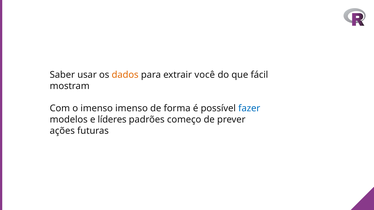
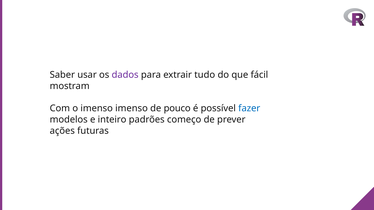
dados colour: orange -> purple (125, 75)
você: você -> tudo (205, 75)
forma: forma -> pouco (177, 109)
líderes: líderes -> inteiro (112, 120)
